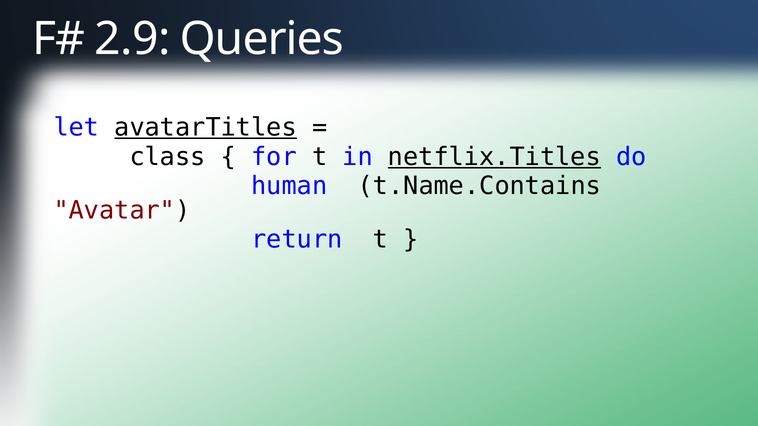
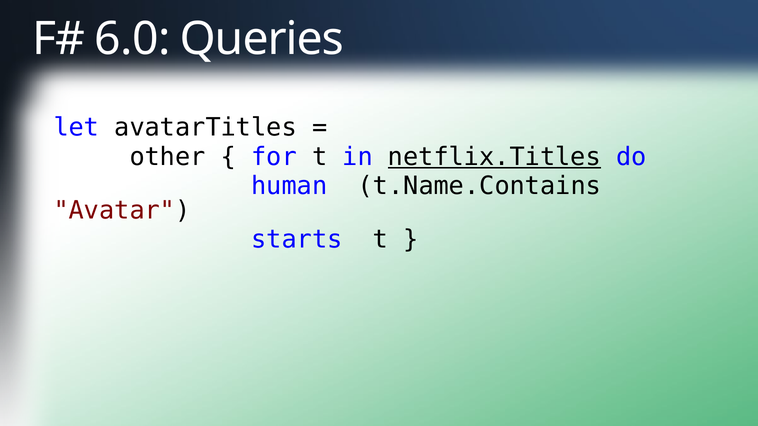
2.9: 2.9 -> 6.0 (133, 39)
avatarTitles underline: present -> none (206, 128)
class: class -> other (168, 157)
return: return -> starts (297, 240)
